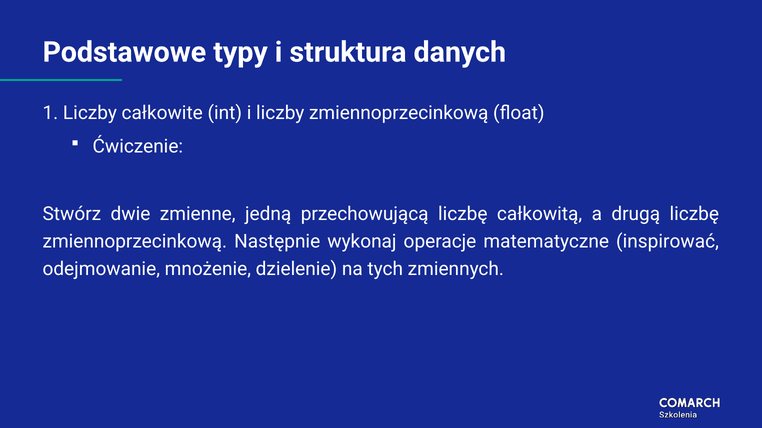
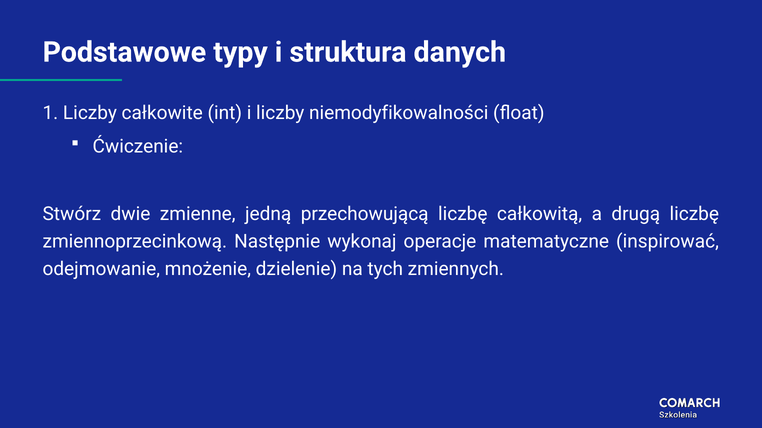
liczby zmiennoprzecinkową: zmiennoprzecinkową -> niemodyfikowalności (399, 113)
